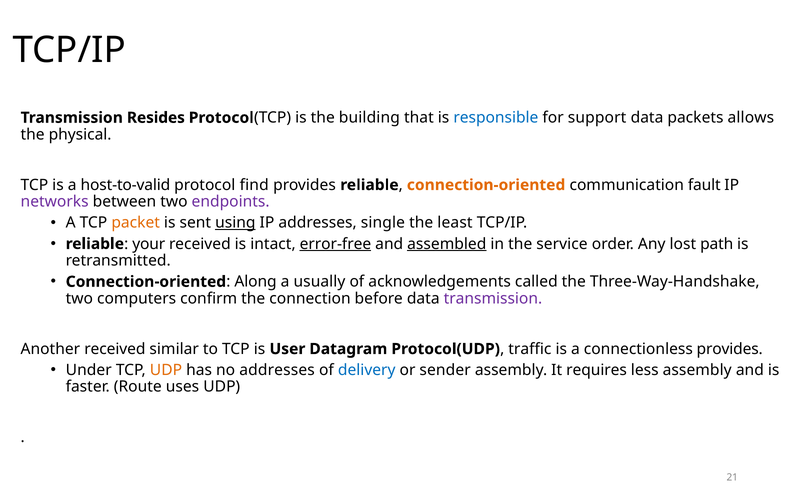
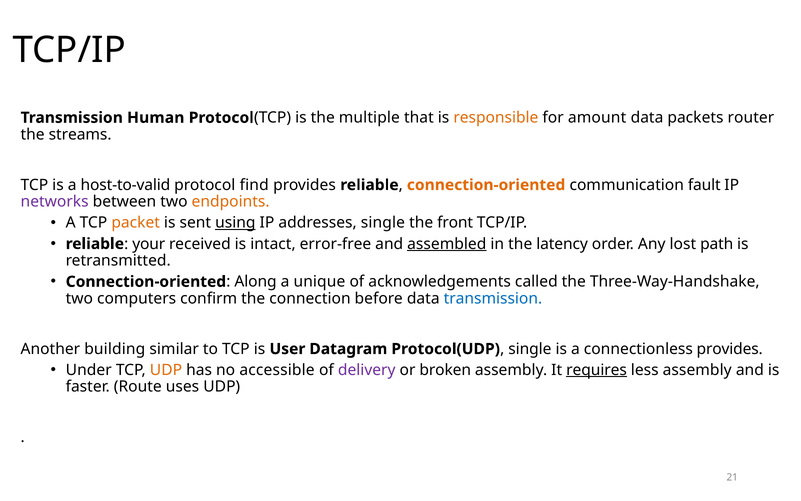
Resides: Resides -> Human (156, 118)
building: building -> multiple (369, 118)
responsible colour: blue -> orange (496, 118)
support: support -> amount (597, 118)
allows: allows -> router (751, 118)
physical: physical -> streams (80, 134)
endpoints colour: purple -> orange (231, 202)
least: least -> front (455, 223)
error-free underline: present -> none (335, 244)
service: service -> latency (562, 244)
usually: usually -> unique (319, 282)
transmission colour: purple -> blue (493, 298)
Another received: received -> building (115, 349)
Protocol(UDP traffic: traffic -> single (530, 349)
no addresses: addresses -> accessible (277, 370)
delivery colour: blue -> purple (367, 370)
sender: sender -> broken (445, 370)
requires underline: none -> present (597, 370)
